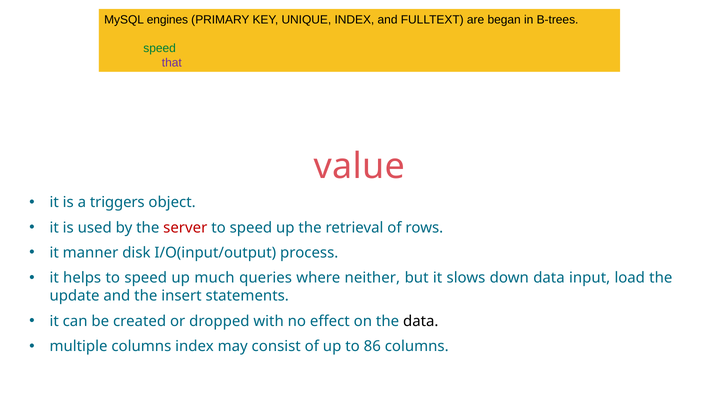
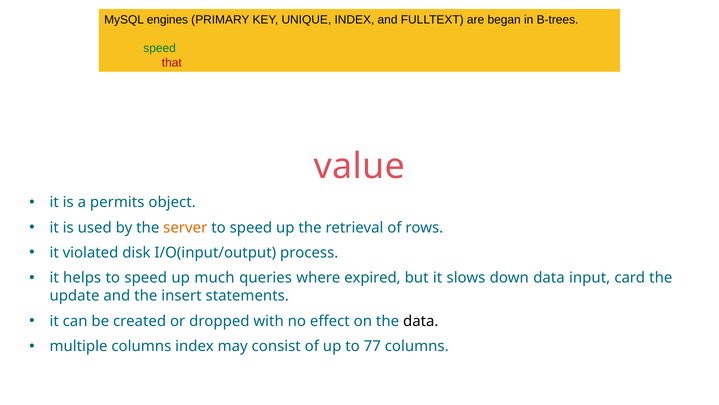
that colour: purple -> red (172, 63)
triggers: triggers -> permits (117, 202)
server colour: red -> orange (185, 227)
manner: manner -> violated (91, 252)
neither: neither -> expired (372, 278)
load: load -> card (630, 278)
86: 86 -> 77 (372, 346)
